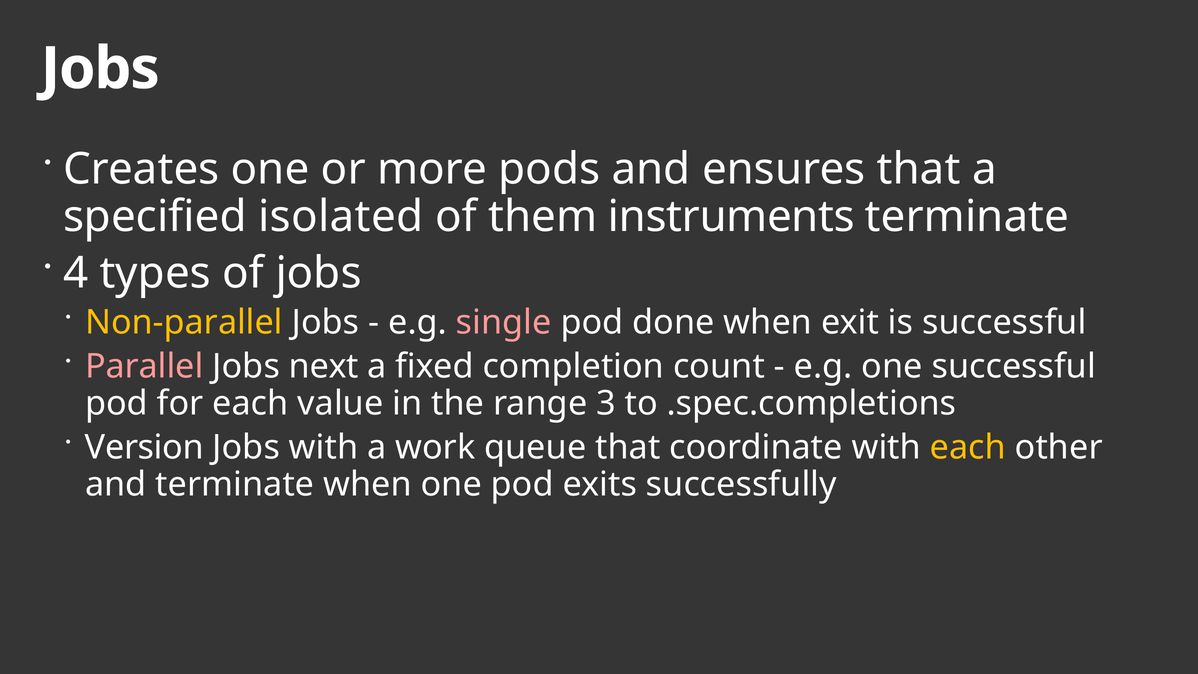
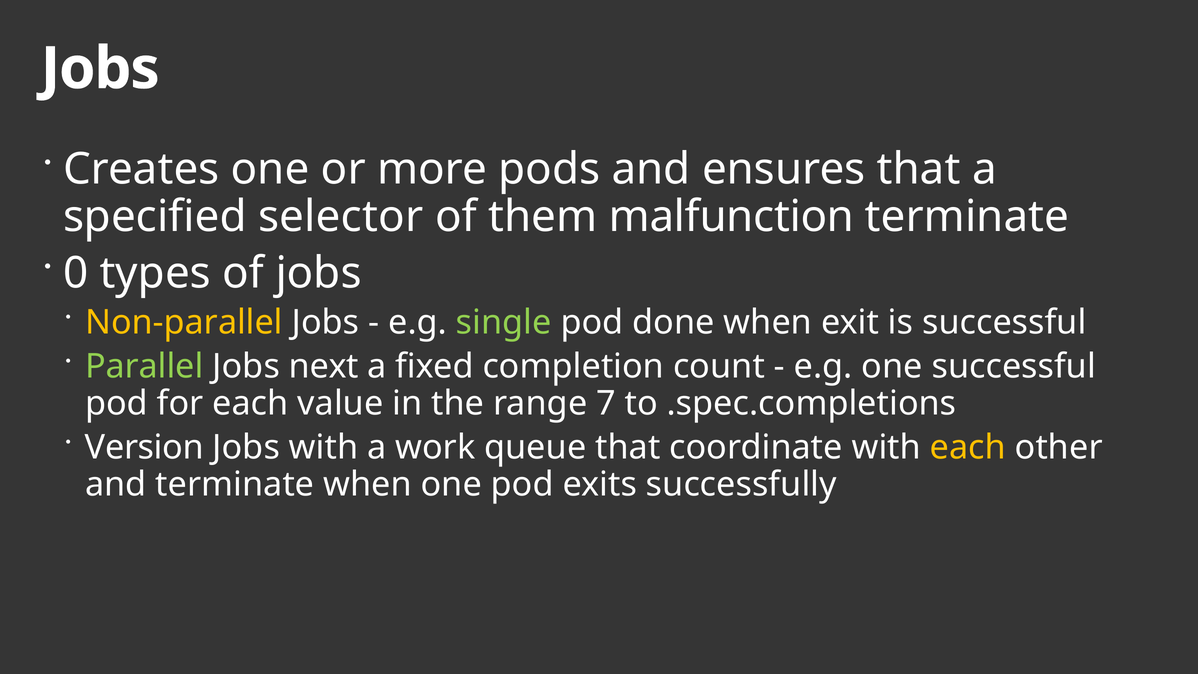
isolated: isolated -> selector (341, 217)
instruments: instruments -> malfunction (731, 217)
4: 4 -> 0 (76, 273)
single colour: pink -> light green (504, 322)
Parallel colour: pink -> light green (144, 366)
3: 3 -> 7 (606, 403)
